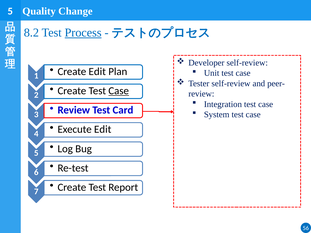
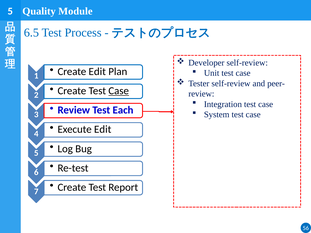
Change: Change -> Module (75, 11)
8.2: 8.2 -> 6.5 (31, 33)
Process underline: present -> none (83, 33)
Card: Card -> Each (123, 110)
